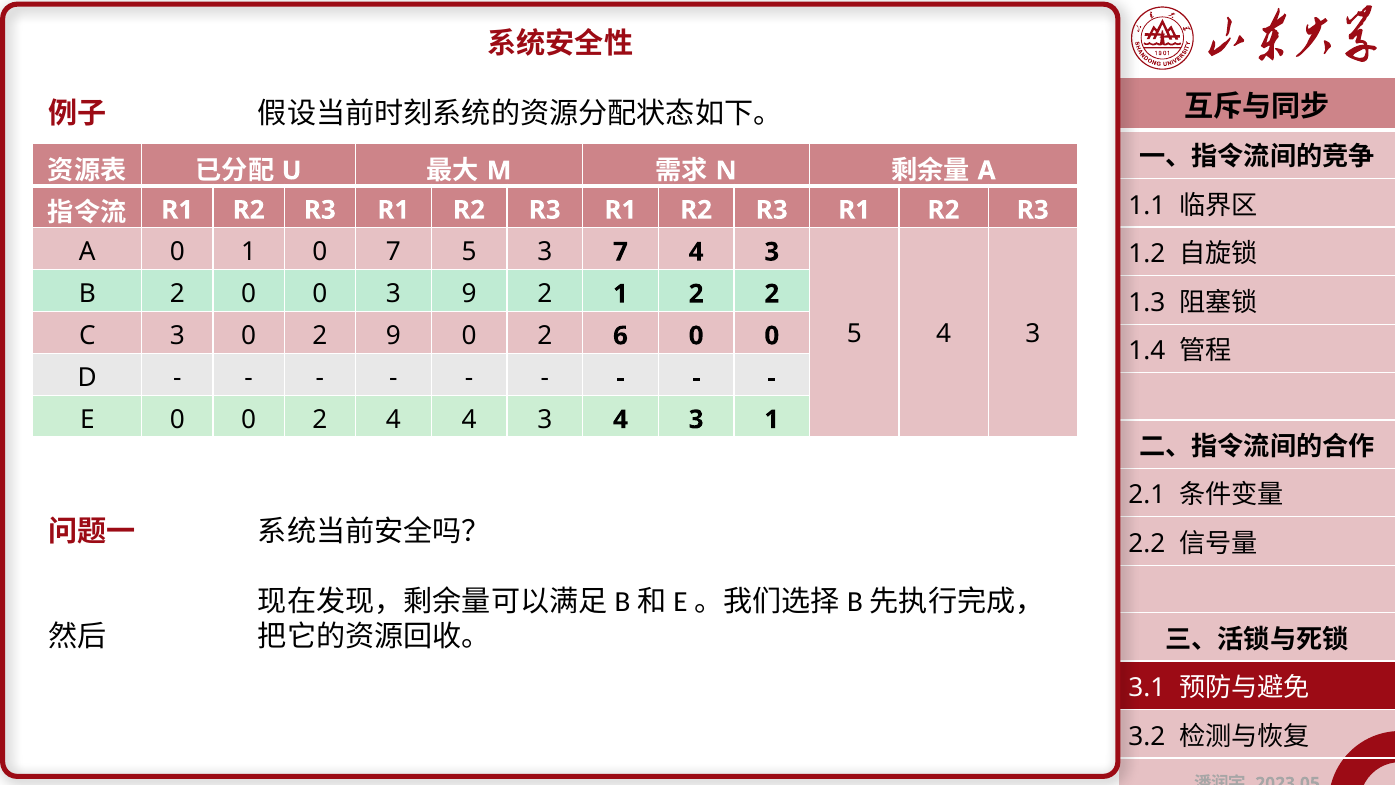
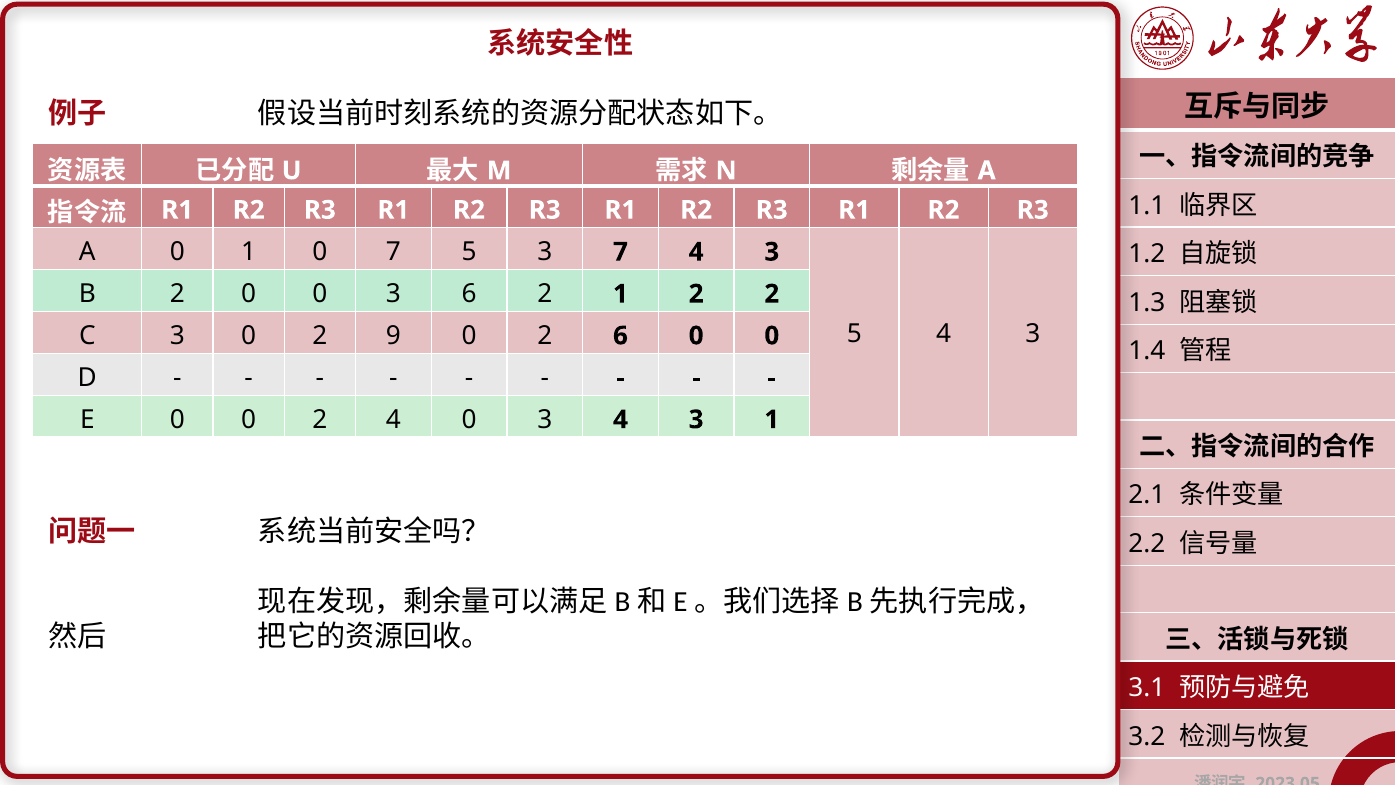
3 9: 9 -> 6 (469, 294)
4 4: 4 -> 0 (469, 420)
